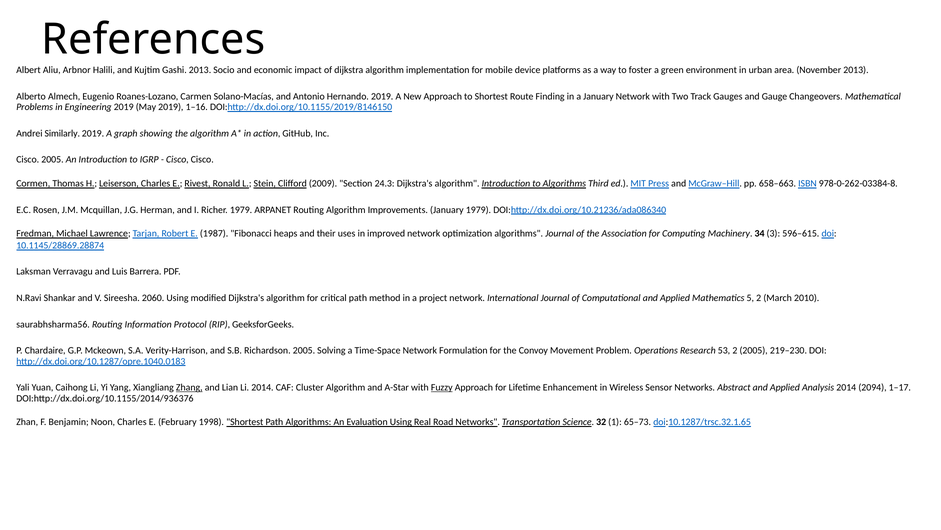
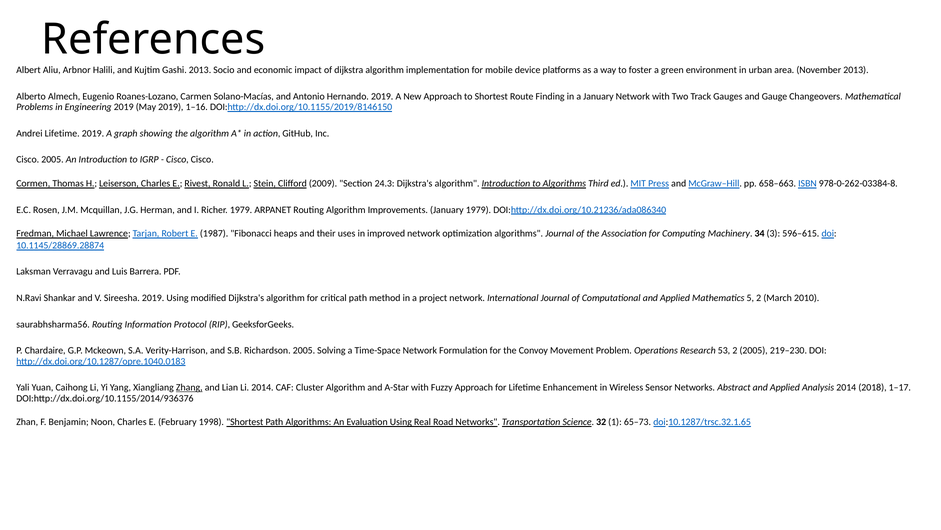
Andrei Similarly: Similarly -> Lifetime (62, 133)
Sireesha 2060: 2060 -> 2019 (153, 298)
Fuzzy underline: present -> none (442, 387)
2094: 2094 -> 2018 (872, 387)
